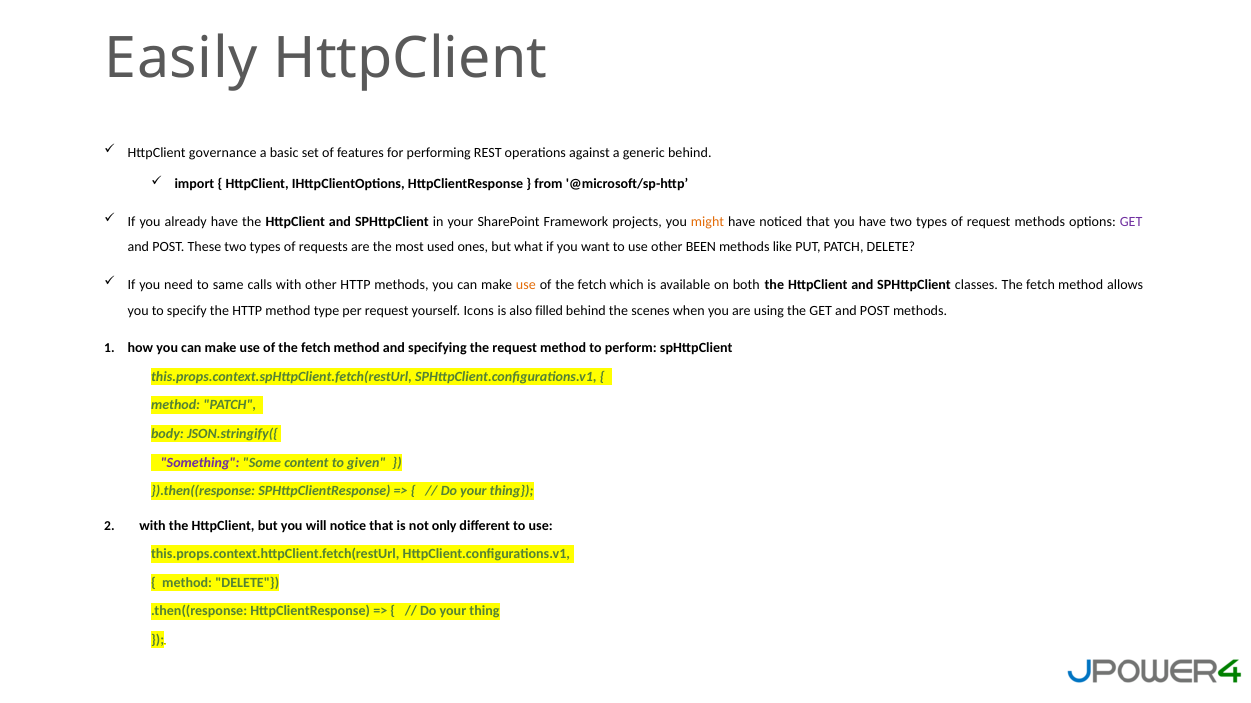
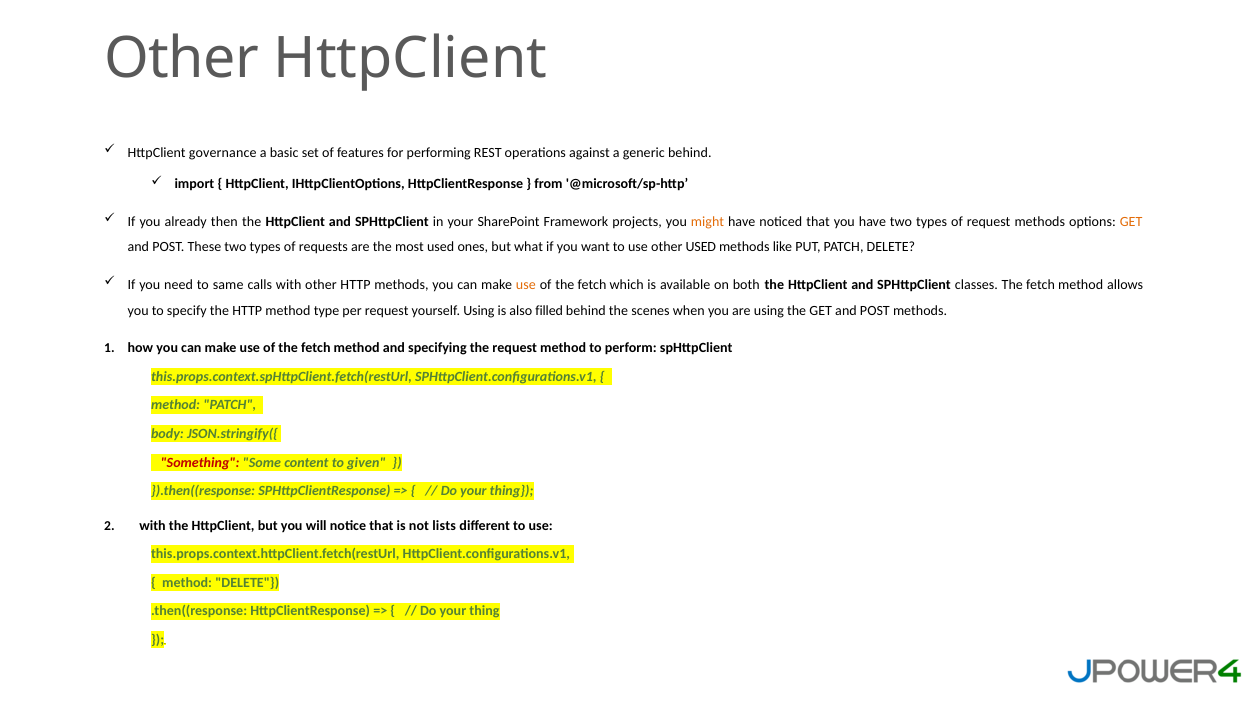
Easily: Easily -> Other (182, 59)
already have: have -> then (224, 222)
GET colour: purple -> orange (1131, 222)
other BEEN: BEEN -> USED (701, 247)
yourself Icons: Icons -> Using (479, 311)
Something colour: purple -> red (200, 463)
only: only -> lists (444, 526)
